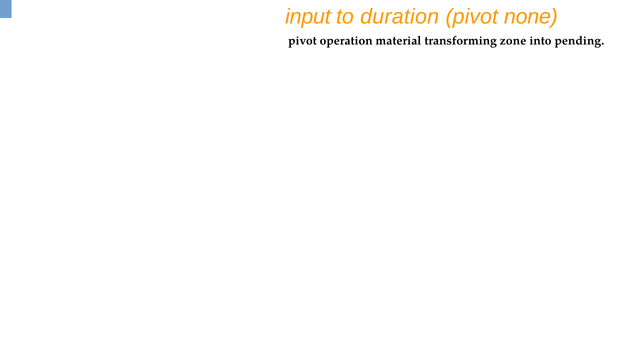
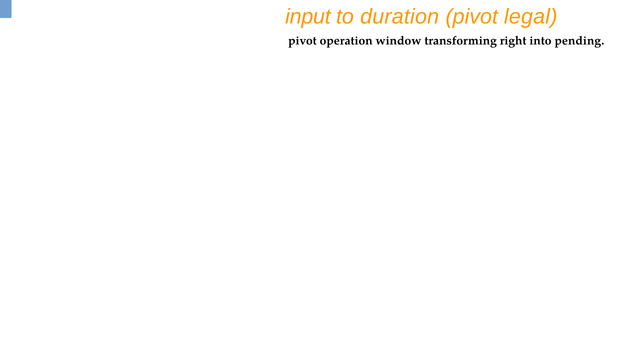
none: none -> legal (531, 17)
material: material -> window (398, 41)
zone: zone -> right (513, 41)
